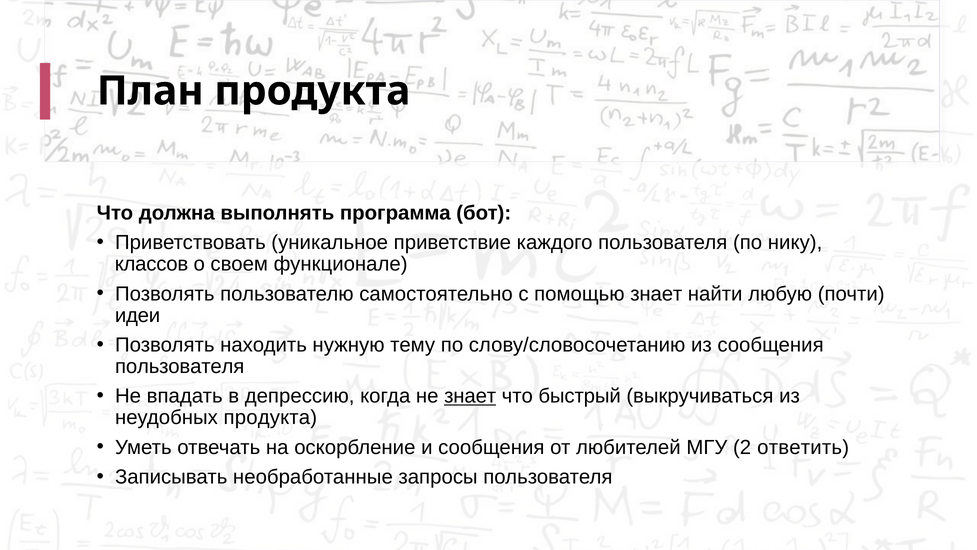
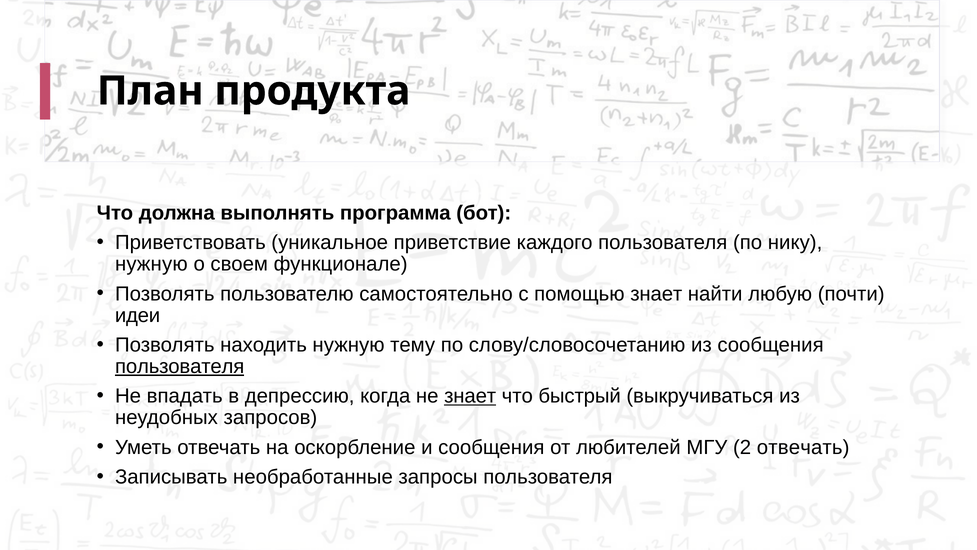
классов: классов -> нужную (151, 264)
пользователя underline: none -> present (180, 366)
неудобных продукта: продукта -> запросов (270, 417)
2 ответить: ответить -> отвечать (803, 447)
